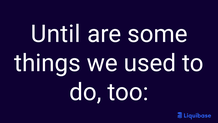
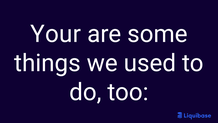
Until: Until -> Your (56, 34)
